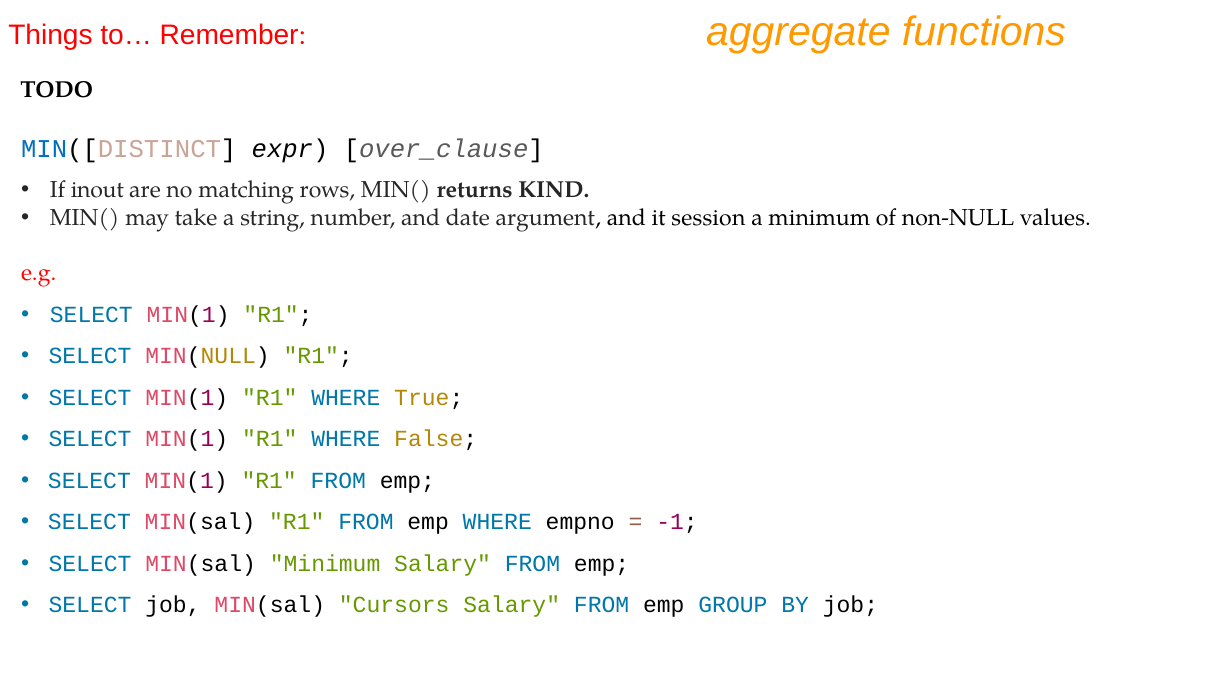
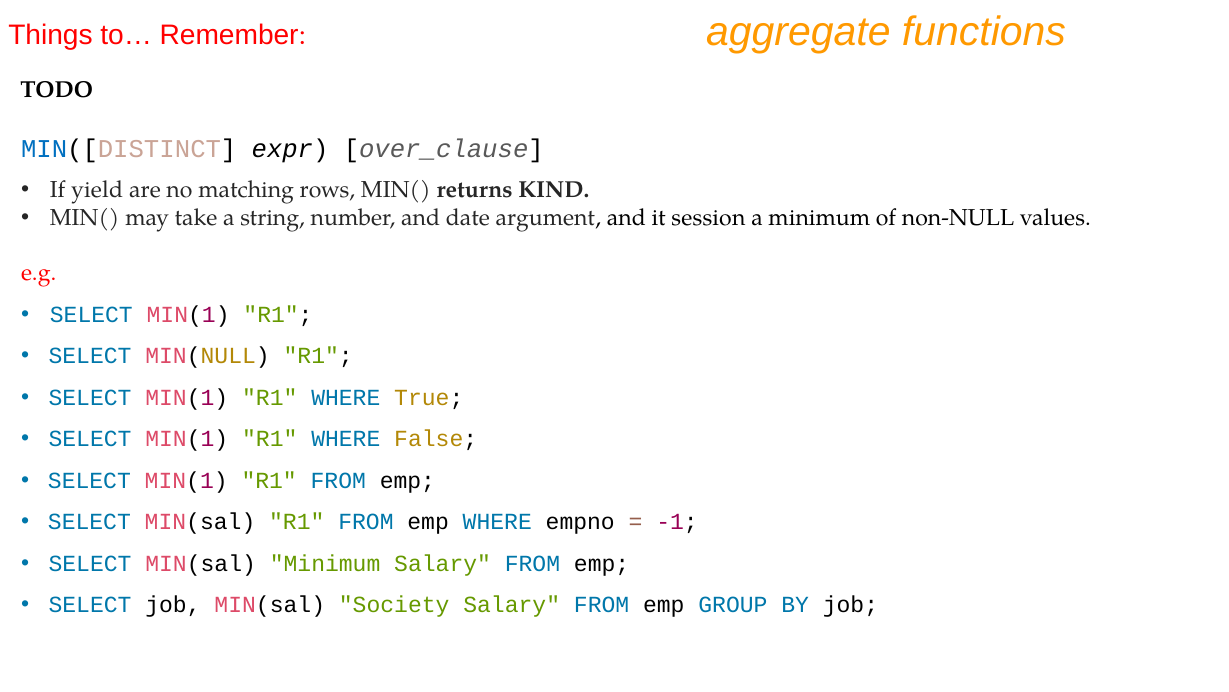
inout: inout -> yield (97, 190)
Cursors: Cursors -> Society (394, 605)
